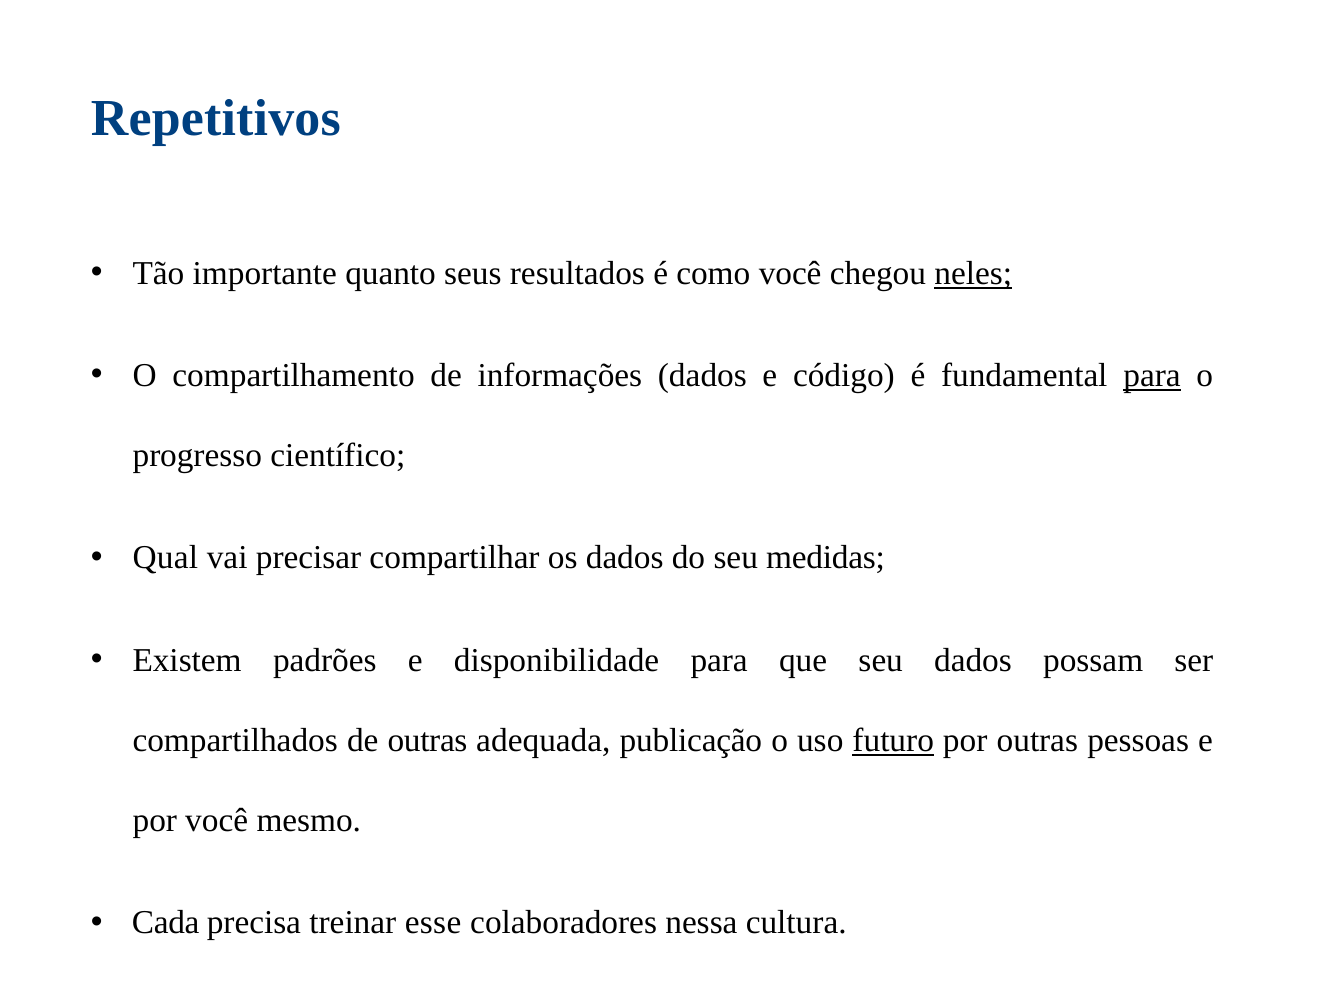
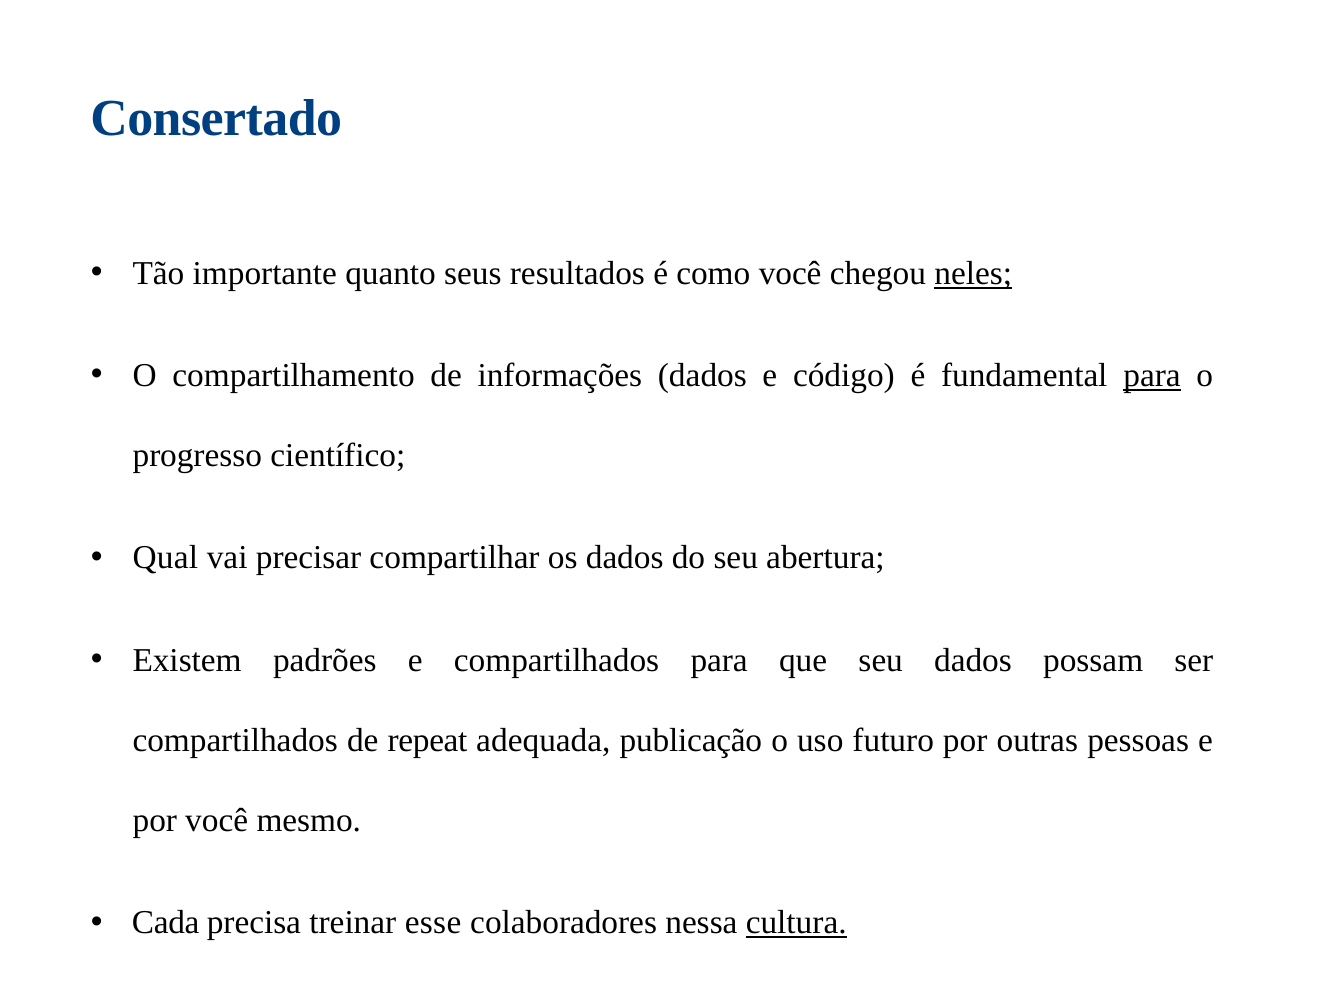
Repetitivos: Repetitivos -> Consertado (216, 119)
medidas: medidas -> abertura (825, 558)
e disponibilidade: disponibilidade -> compartilhados (557, 660)
de outras: outras -> repeat (428, 740)
futuro underline: present -> none (893, 740)
cultura underline: none -> present (796, 922)
